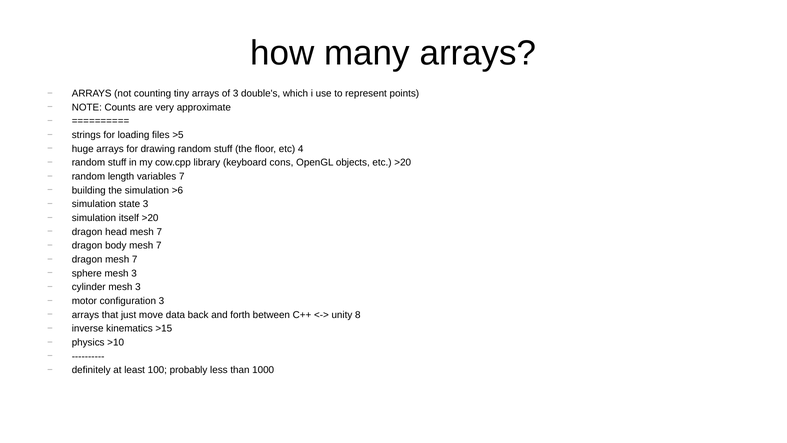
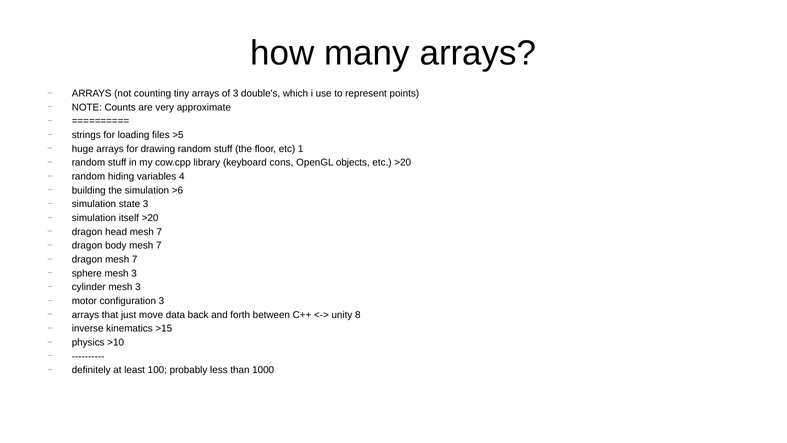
4: 4 -> 1 (301, 149)
length: length -> hiding (121, 176)
variables 7: 7 -> 4 (182, 176)
